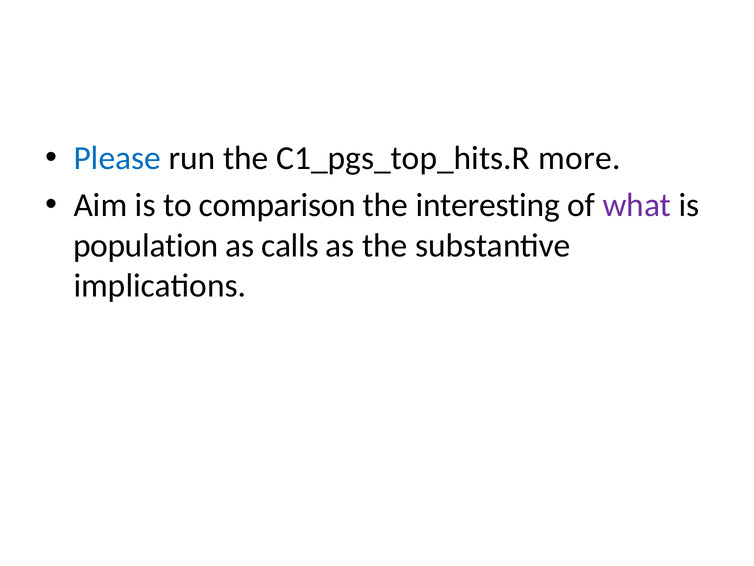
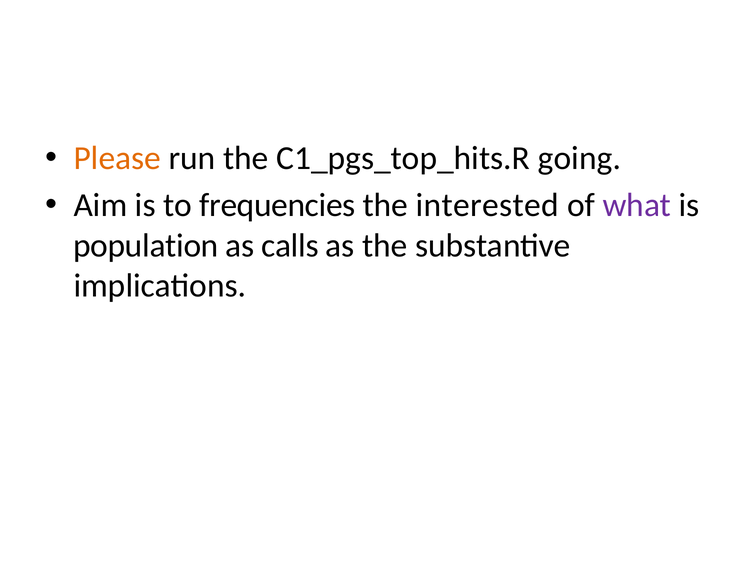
Please colour: blue -> orange (117, 158)
more: more -> going (579, 158)
comparison: comparison -> frequencies (277, 205)
interesting: interesting -> interested (487, 205)
